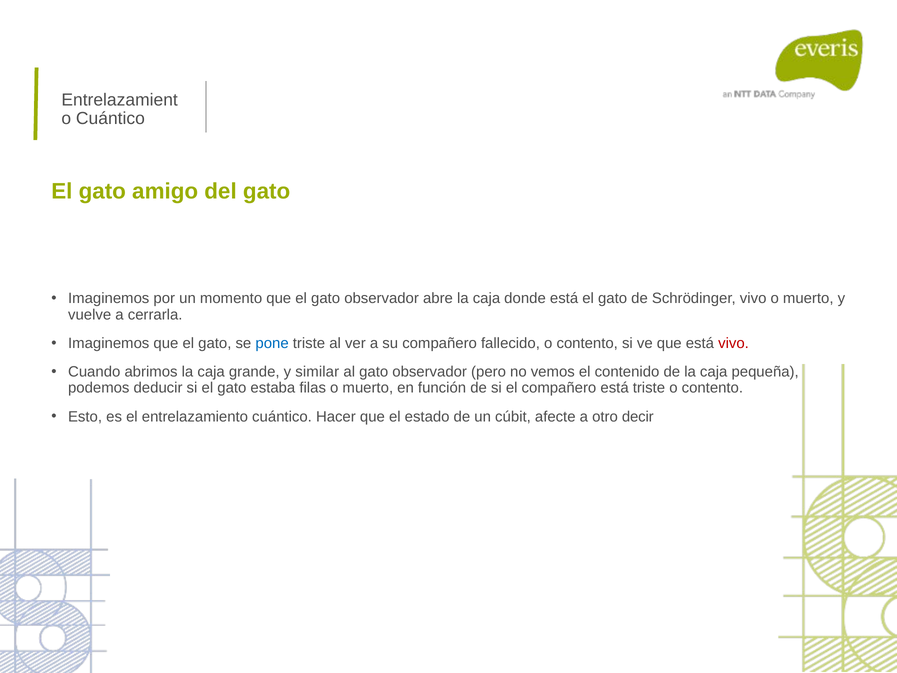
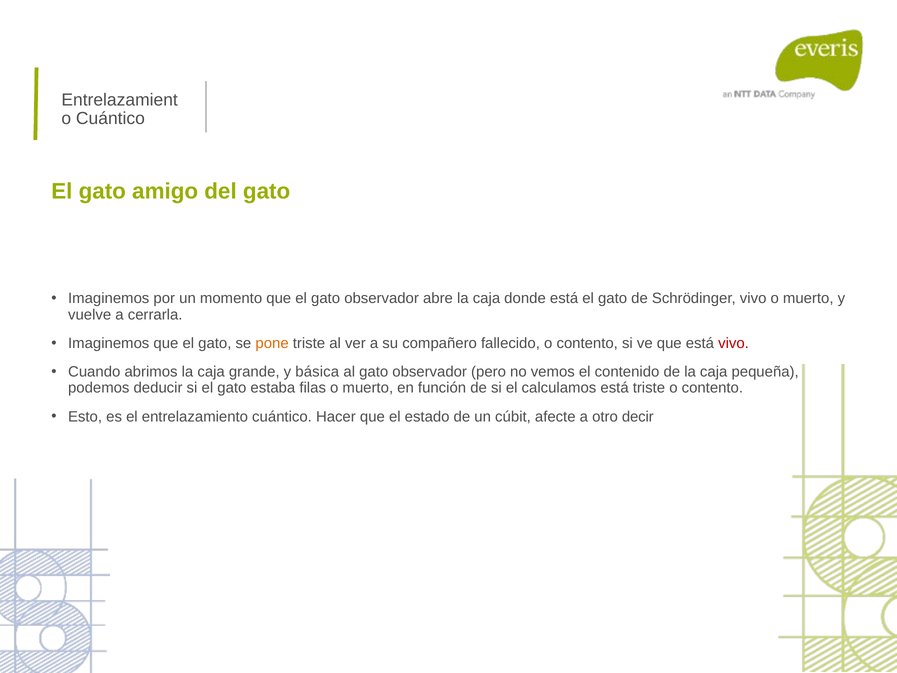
pone colour: blue -> orange (272, 343)
similar: similar -> básica (317, 372)
el compañero: compañero -> calculamos (559, 388)
